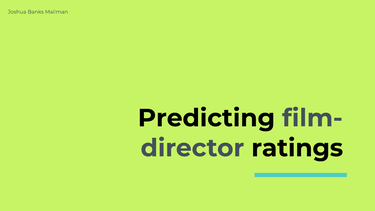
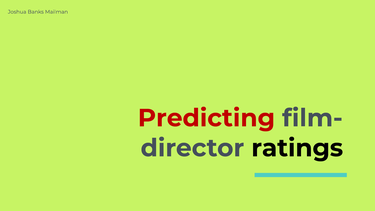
Predicting colour: black -> red (206, 118)
